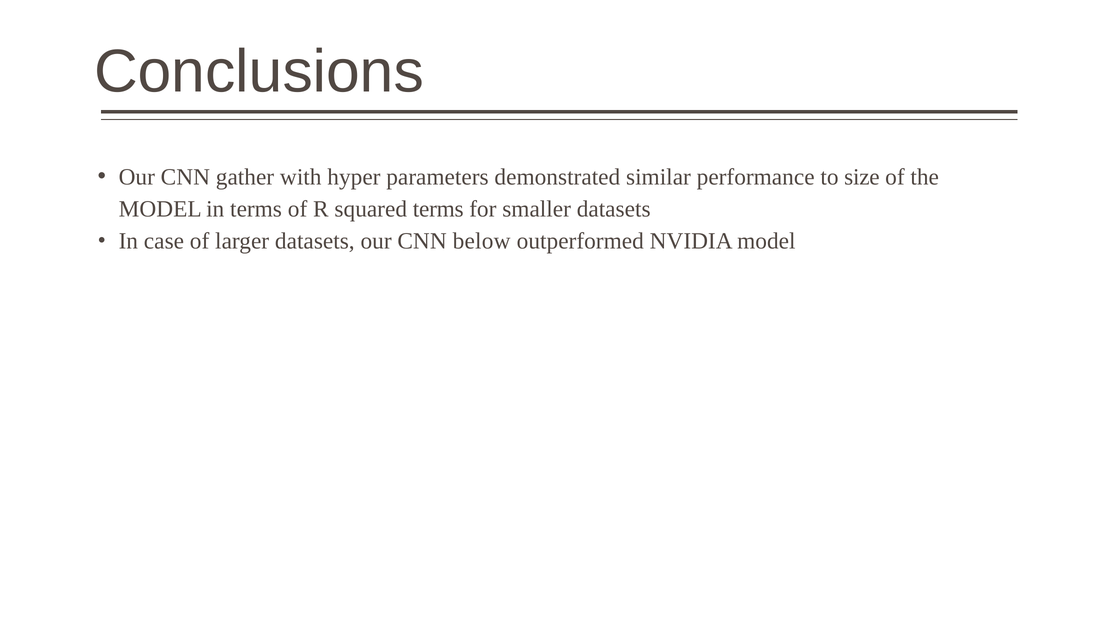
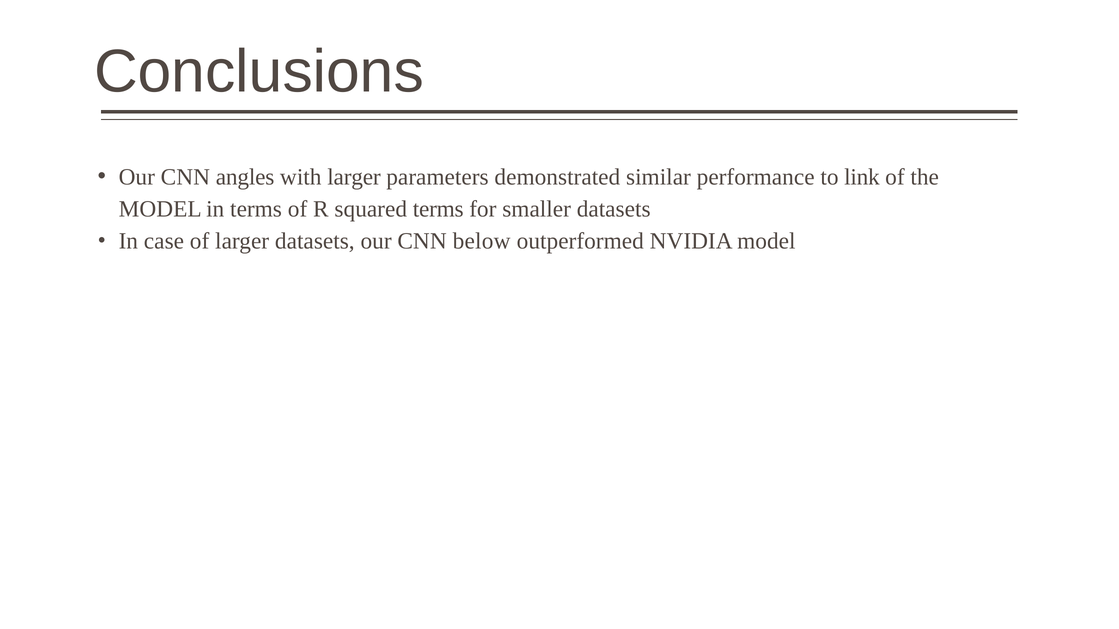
gather: gather -> angles (245, 177)
with hyper: hyper -> larger (354, 177)
size: size -> link (862, 177)
